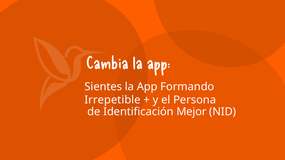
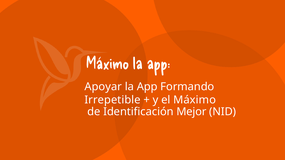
Cambia: Cambia -> Máximo (108, 64)
Sientes: Sientes -> Apoyar (103, 87)
el Persona: Persona -> Máximo (195, 100)
